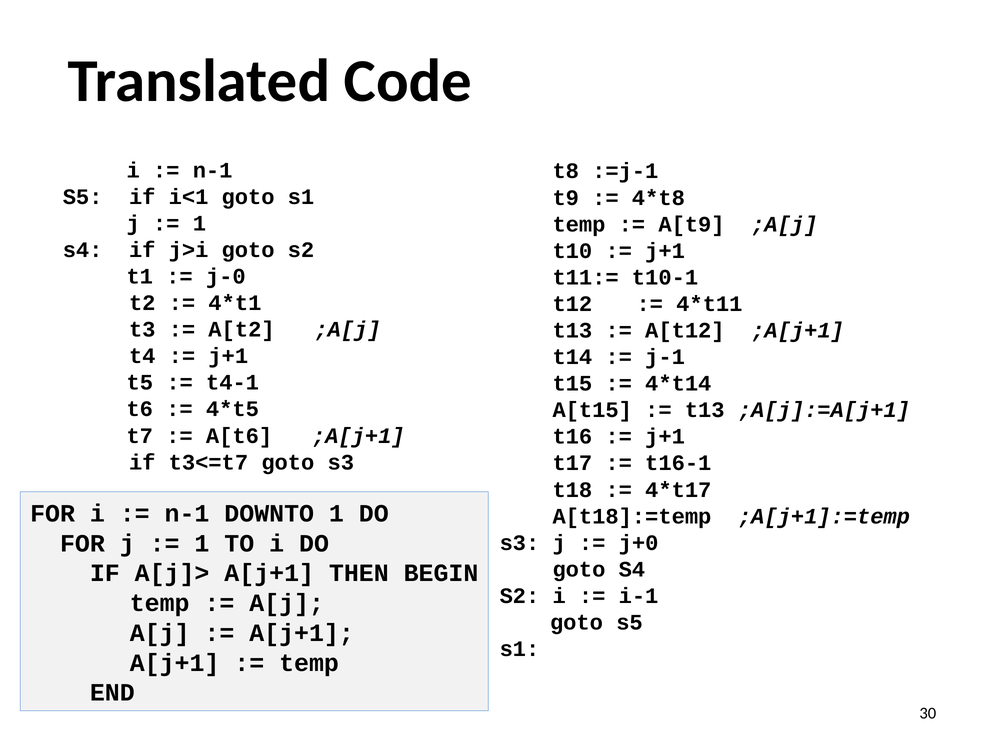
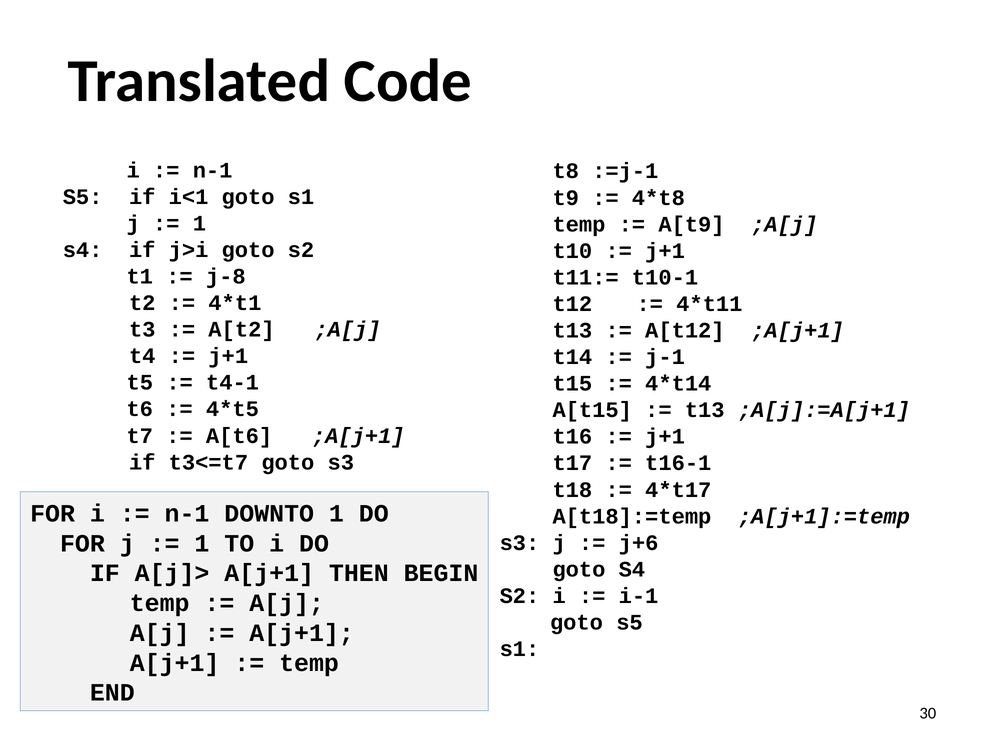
j-0: j-0 -> j-8 (226, 276)
j+0: j+0 -> j+6 (639, 543)
